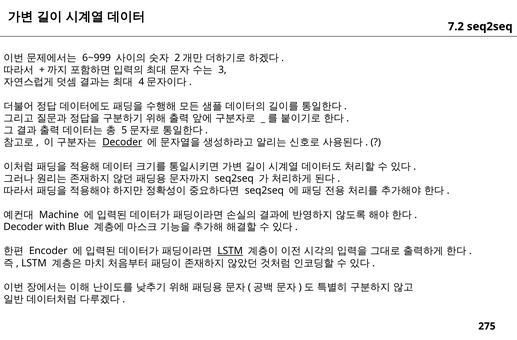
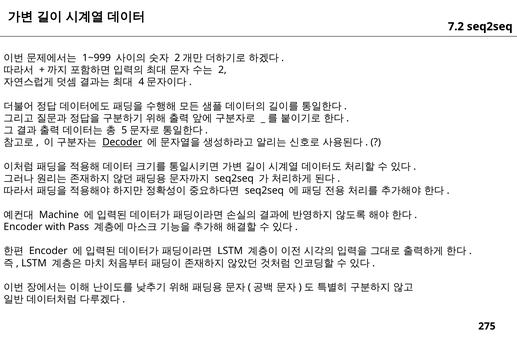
6~999: 6~999 -> 1~999 (97, 58)
3: 3 -> 2 (222, 70)
Decoder: Decoder -> Encoder (23, 227)
Blue: Blue -> Pass (78, 227)
LSTM underline: present -> none (230, 251)
